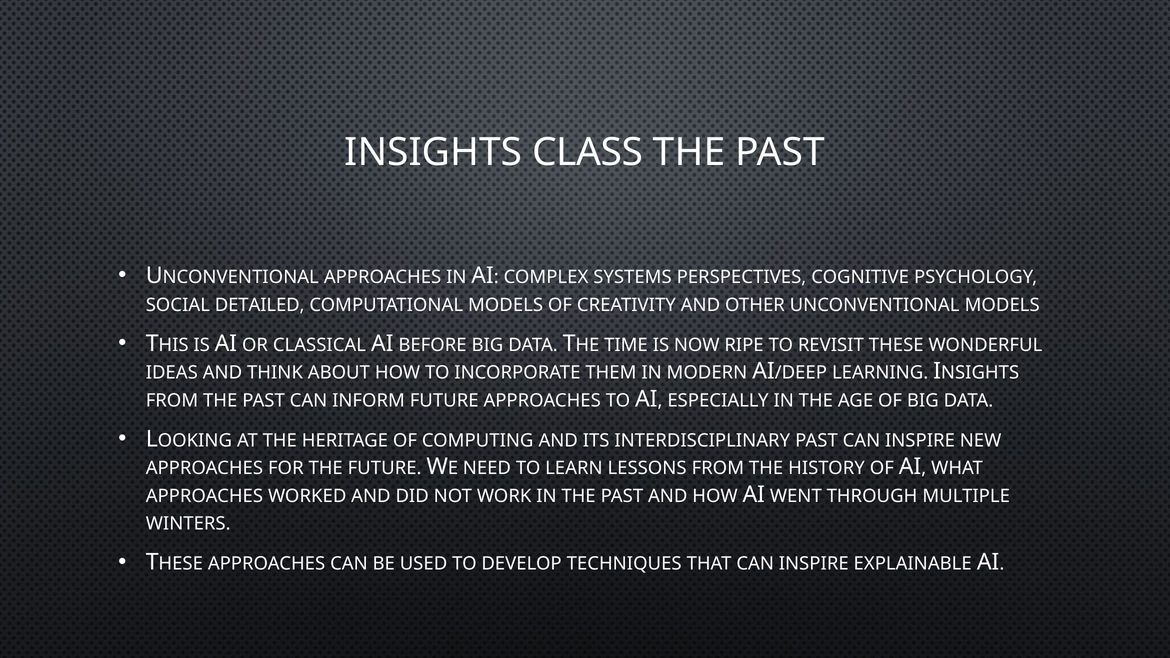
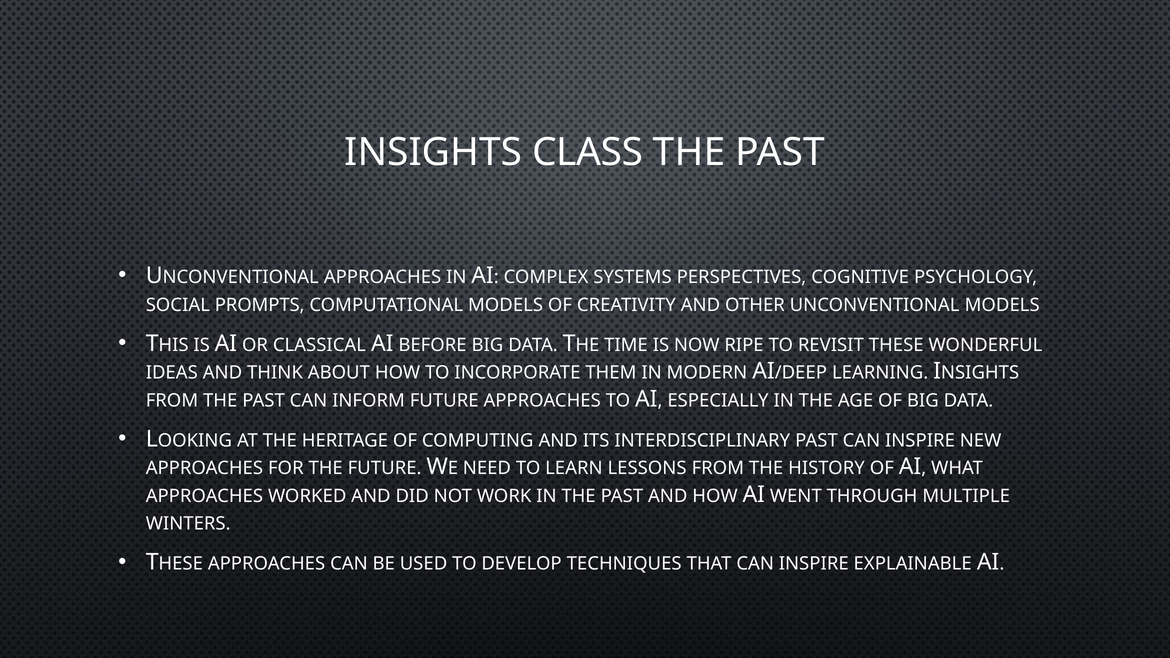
DETAILED: DETAILED -> PROMPTS (260, 305)
